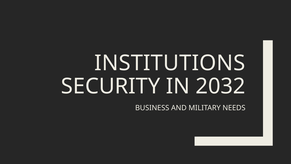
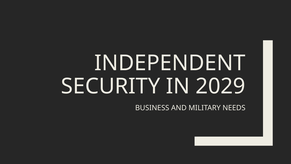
INSTITUTIONS: INSTITUTIONS -> INDEPENDENT (170, 63)
2032: 2032 -> 2029 (220, 86)
